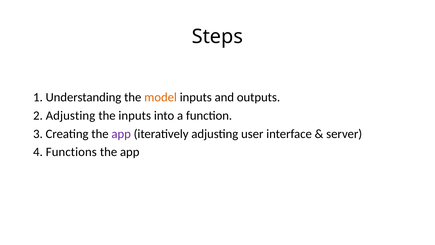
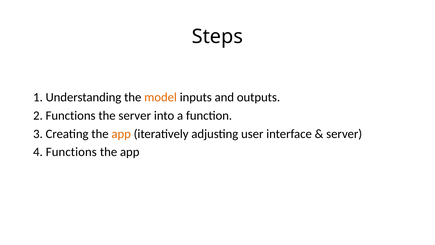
2 Adjusting: Adjusting -> Functions (71, 115)
the inputs: inputs -> server (135, 115)
app colour: purple -> orange (121, 134)
